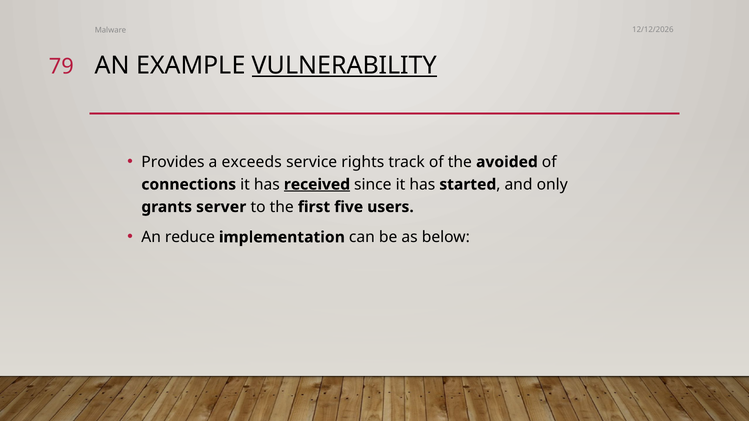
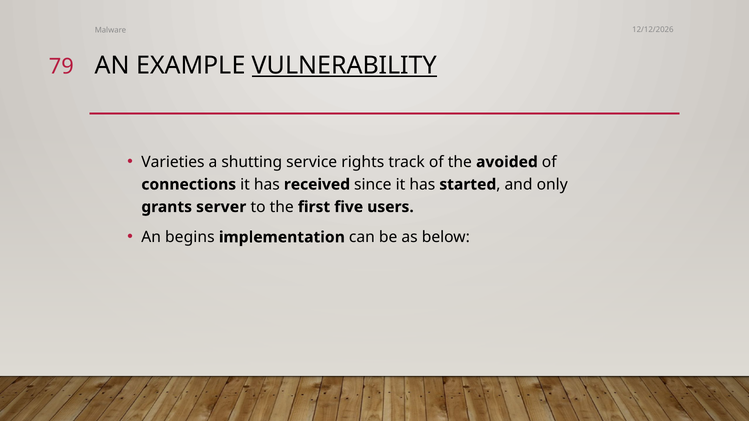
Provides: Provides -> Varieties (173, 162)
exceeds: exceeds -> shutting (252, 162)
received underline: present -> none (317, 185)
reduce: reduce -> begins (190, 237)
